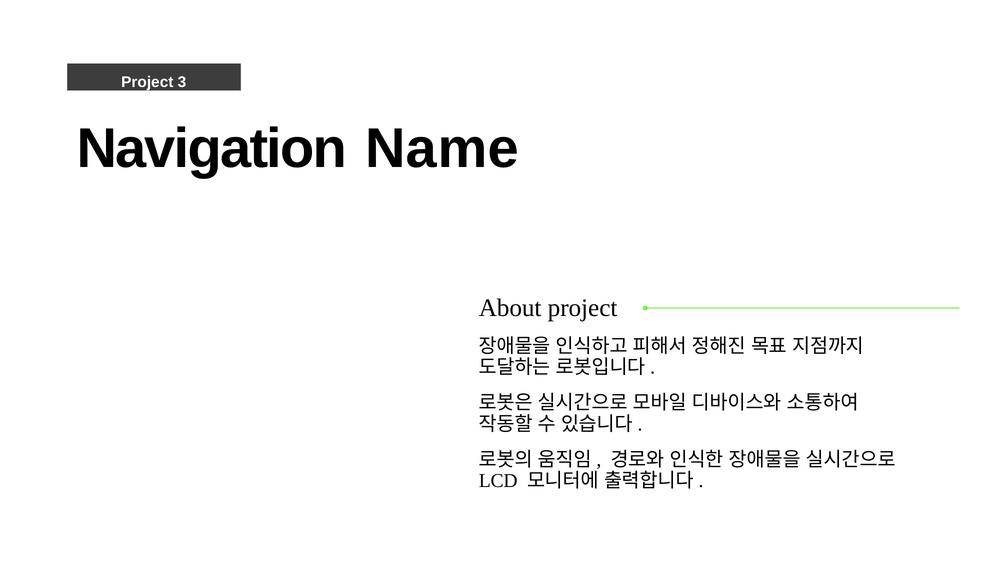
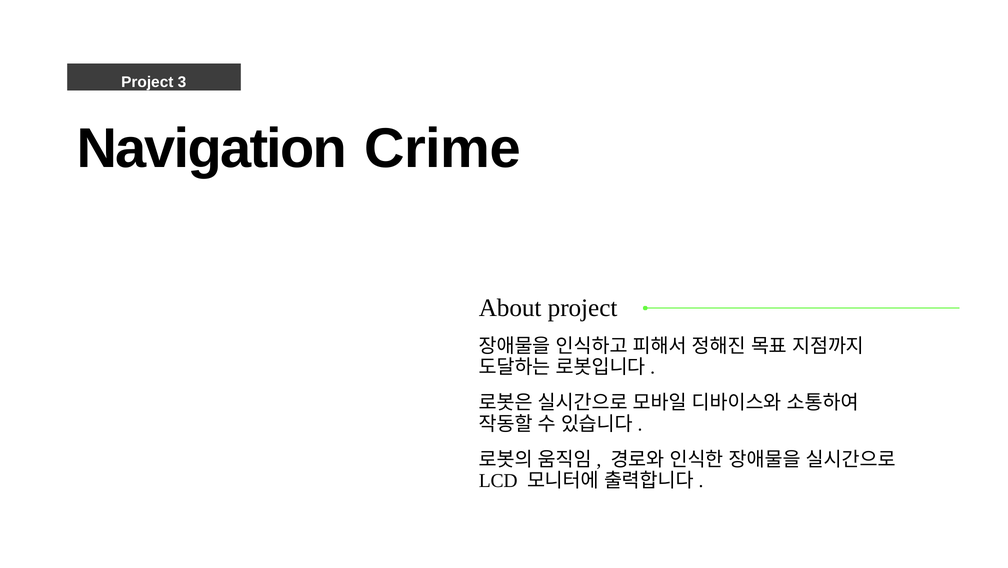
Name: Name -> Crime (443, 148)
